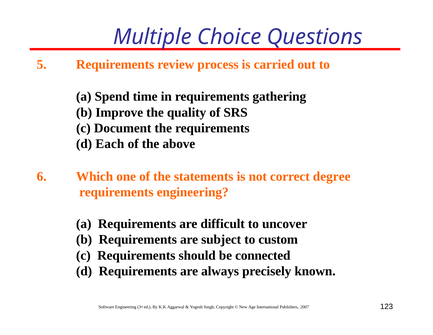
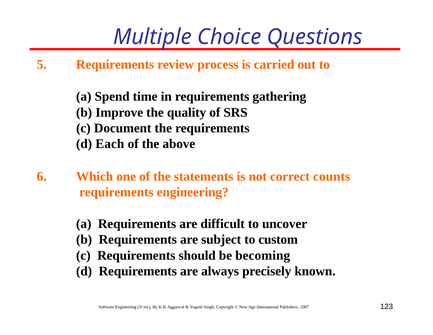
degree: degree -> counts (332, 176)
connected: connected -> becoming (263, 255)
